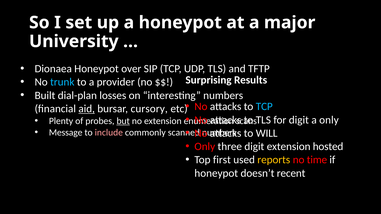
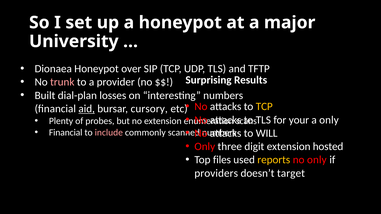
trunk colour: light blue -> pink (62, 82)
TCP colour: light blue -> yellow (264, 107)
for digit: digit -> your (299, 120)
but underline: present -> none (123, 121)
Message: Message -> Financial (66, 133)
first: first -> files (222, 160)
no time: time -> only (317, 160)
honeypot: honeypot -> providers (216, 173)
recent: recent -> target (291, 173)
